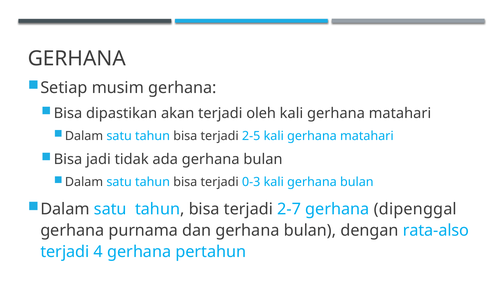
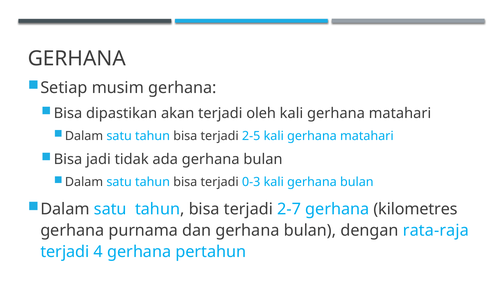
dipenggal: dipenggal -> kilometres (416, 209)
rata-also: rata-also -> rata-raja (436, 230)
